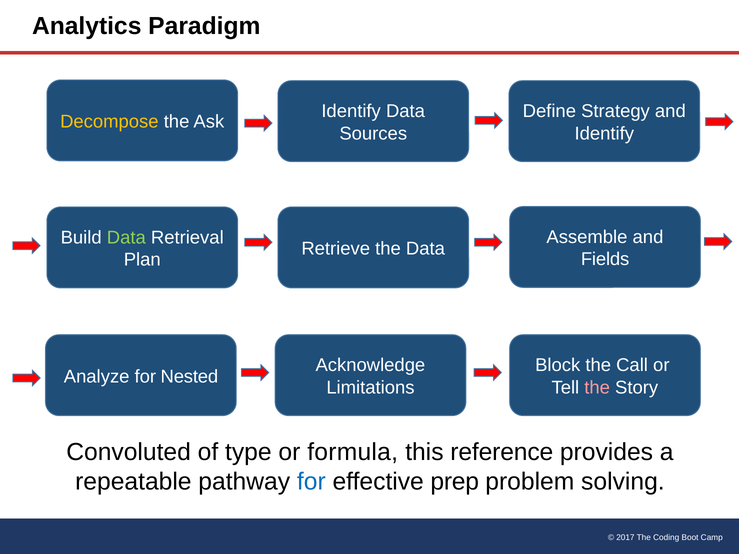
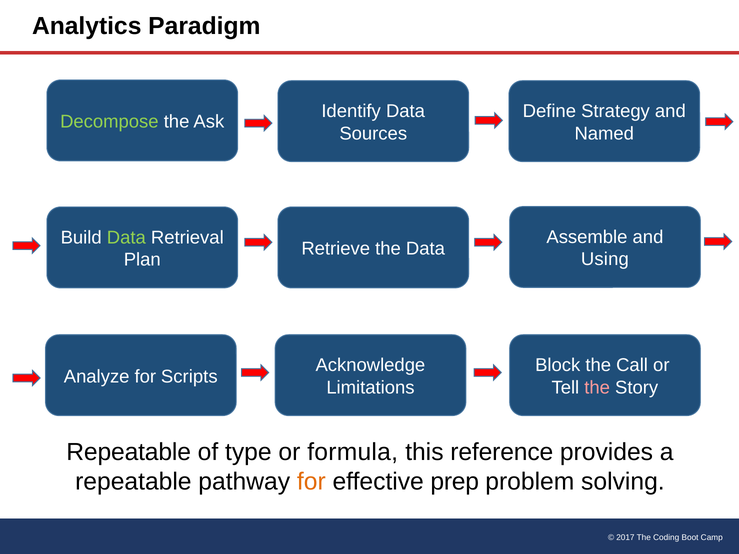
Decompose colour: yellow -> light green (109, 122)
Identify: Identify -> Named (604, 134)
Fields: Fields -> Using (605, 259)
Nested: Nested -> Scripts (189, 377)
Convoluted: Convoluted -> Repeatable (129, 452)
for colour: blue -> orange (311, 482)
